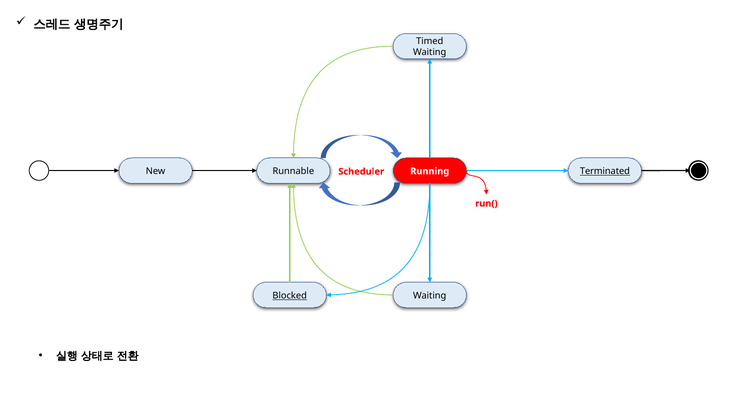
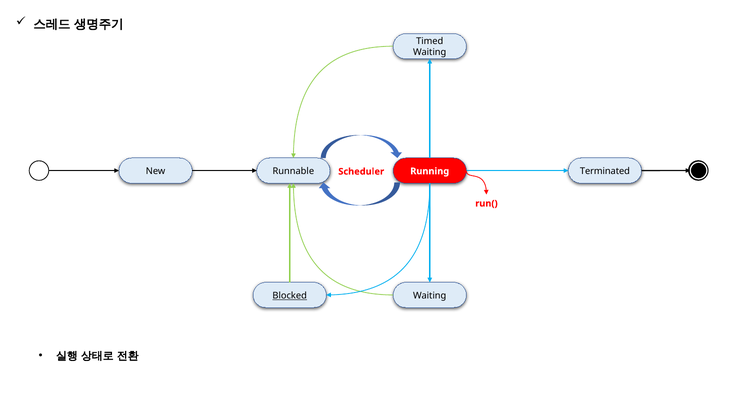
Terminated underline: present -> none (605, 171)
